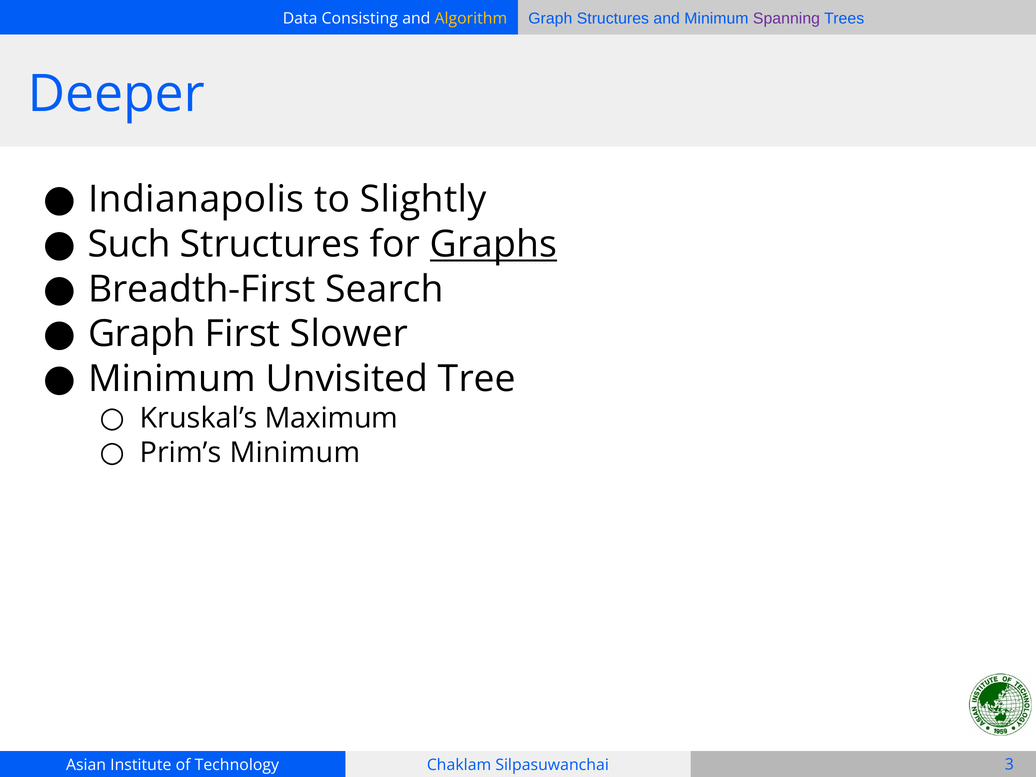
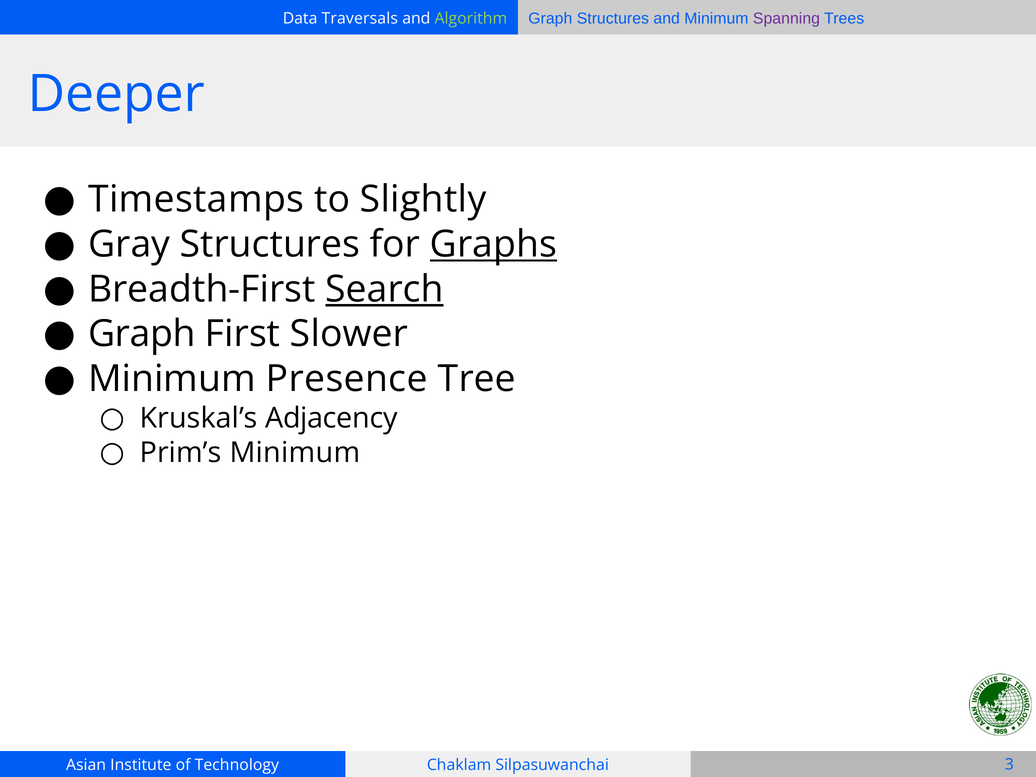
Consisting: Consisting -> Traversals (360, 18)
Algorithm colour: yellow -> light green (471, 18)
Indianapolis: Indianapolis -> Timestamps (196, 199)
Such: Such -> Gray (129, 244)
Search underline: none -> present (384, 289)
Unvisited: Unvisited -> Presence (347, 379)
Maximum: Maximum -> Adjacency (331, 418)
